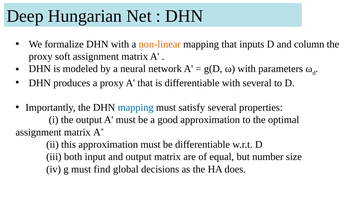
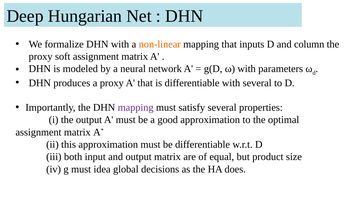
mapping colour: blue -> purple (136, 107)
number: number -> product (268, 156)
find: find -> idea (102, 169)
